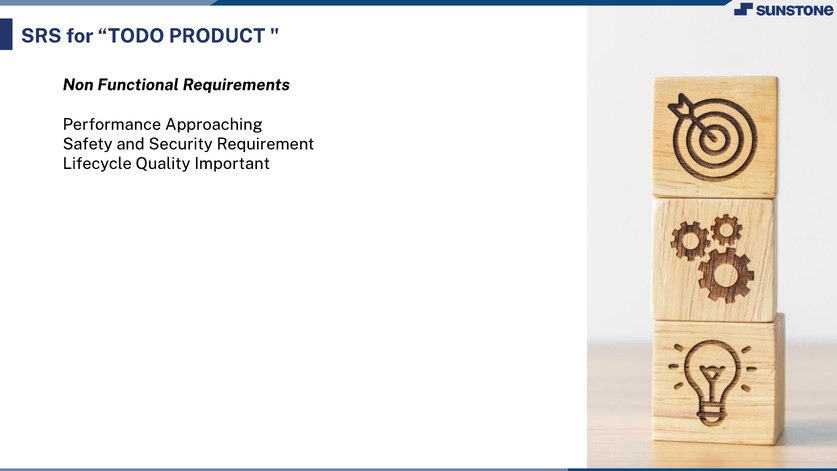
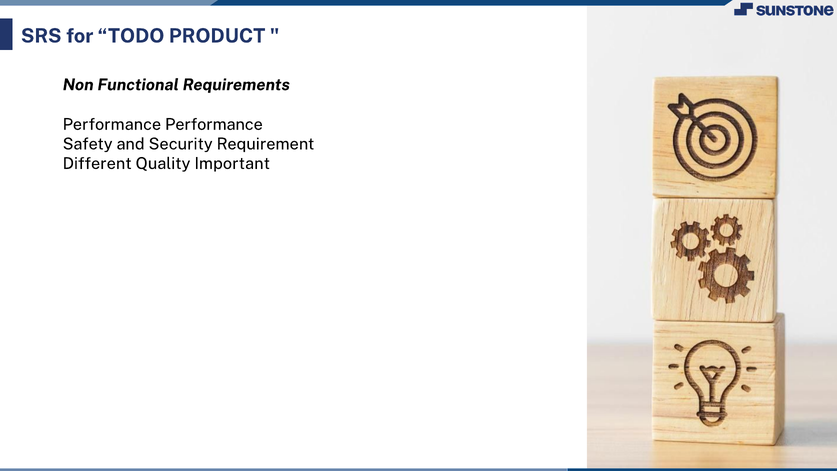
Performance Approaching: Approaching -> Performance (214, 124)
Lifecycle: Lifecycle -> Different (97, 164)
